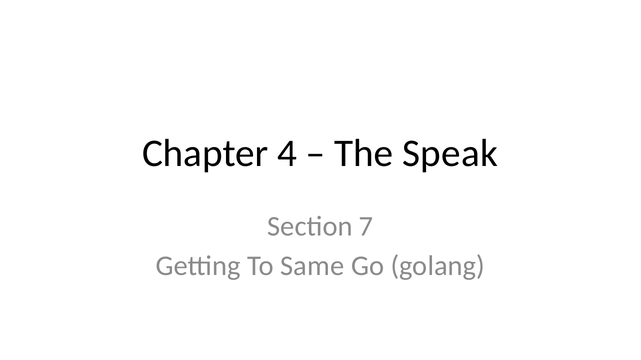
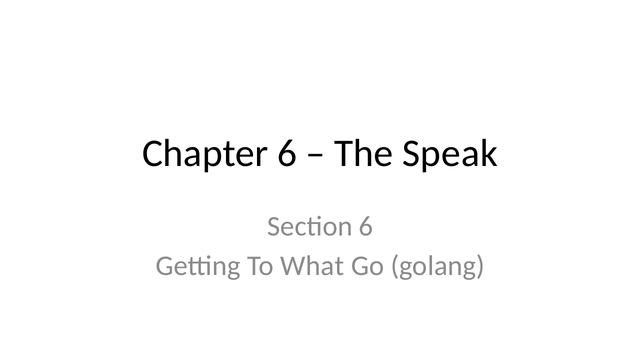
Chapter 4: 4 -> 6 (287, 153)
Section 7: 7 -> 6 (366, 227)
Same: Same -> What (312, 267)
